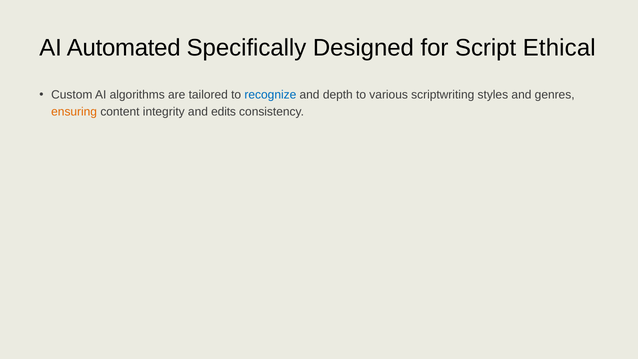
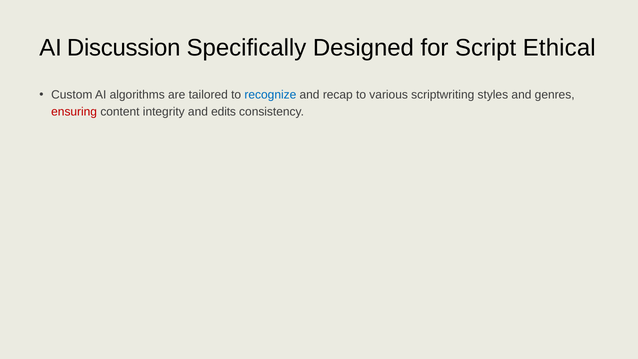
Automated: Automated -> Discussion (124, 48)
depth: depth -> recap (338, 95)
ensuring colour: orange -> red (74, 112)
